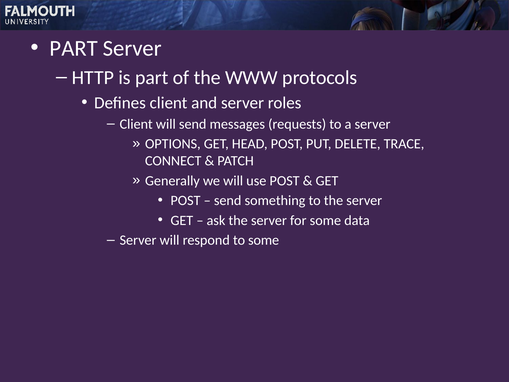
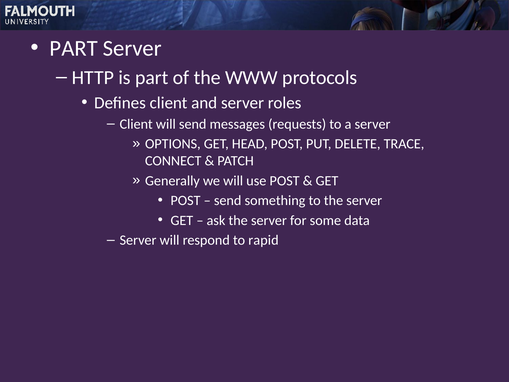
to some: some -> rapid (263, 240)
